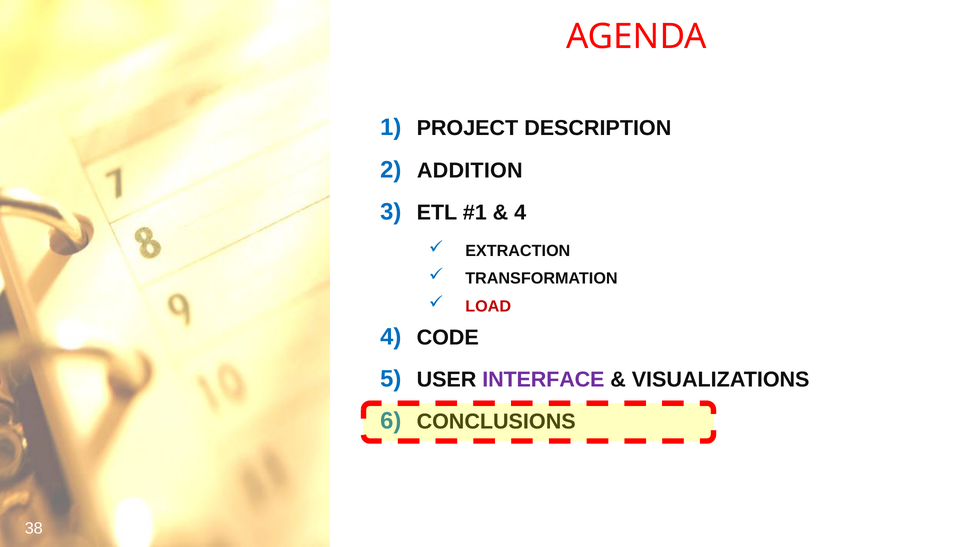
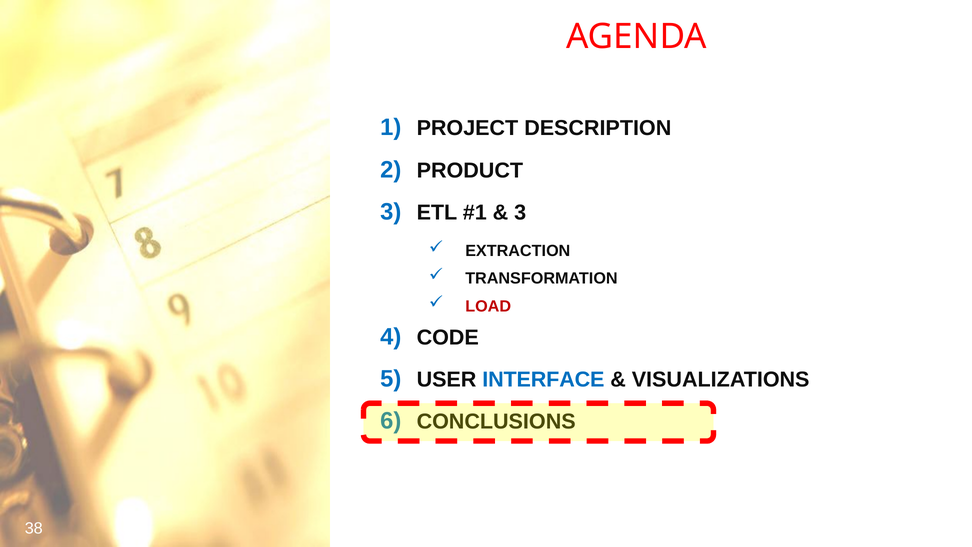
ADDITION: ADDITION -> PRODUCT (470, 170)
4: 4 -> 3 (520, 212)
INTERFACE colour: purple -> blue (543, 379)
